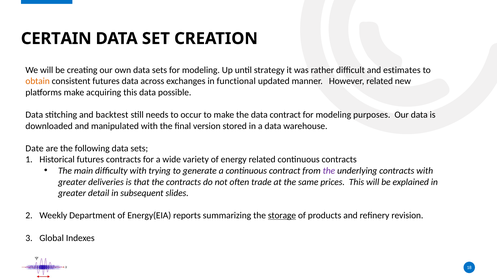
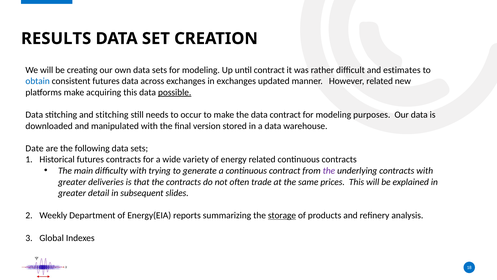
CERTAIN: CERTAIN -> RESULTS (56, 38)
until strategy: strategy -> contract (269, 70)
obtain colour: orange -> blue (38, 81)
in functional: functional -> exchanges (236, 81)
possible underline: none -> present (175, 92)
and backtest: backtest -> stitching (112, 115)
revision: revision -> analysis (407, 215)
